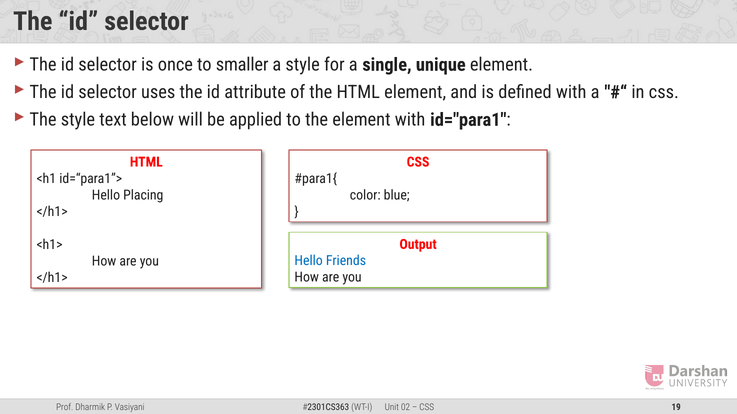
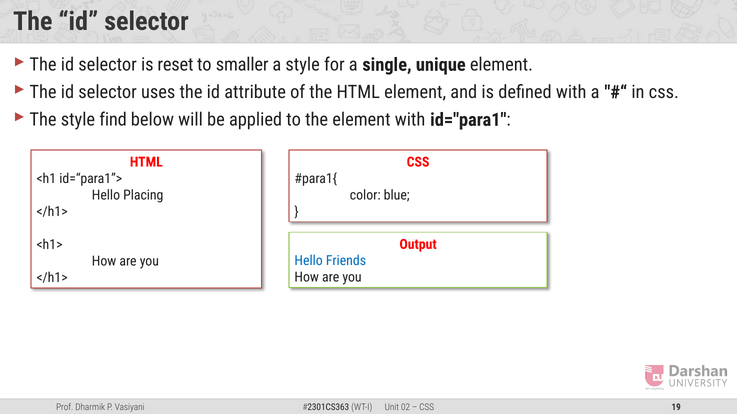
once: once -> reset (175, 65)
text: text -> find (113, 120)
